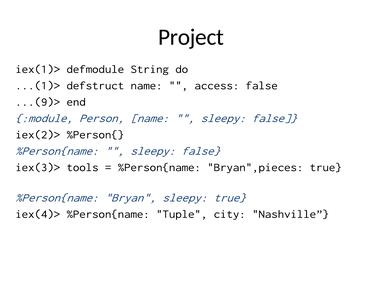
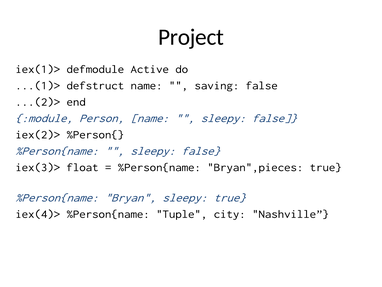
String: String -> Active (150, 69)
access: access -> saving (217, 85)
...(9)>: ...(9)> -> ...(2)> (38, 102)
tools: tools -> float (83, 167)
